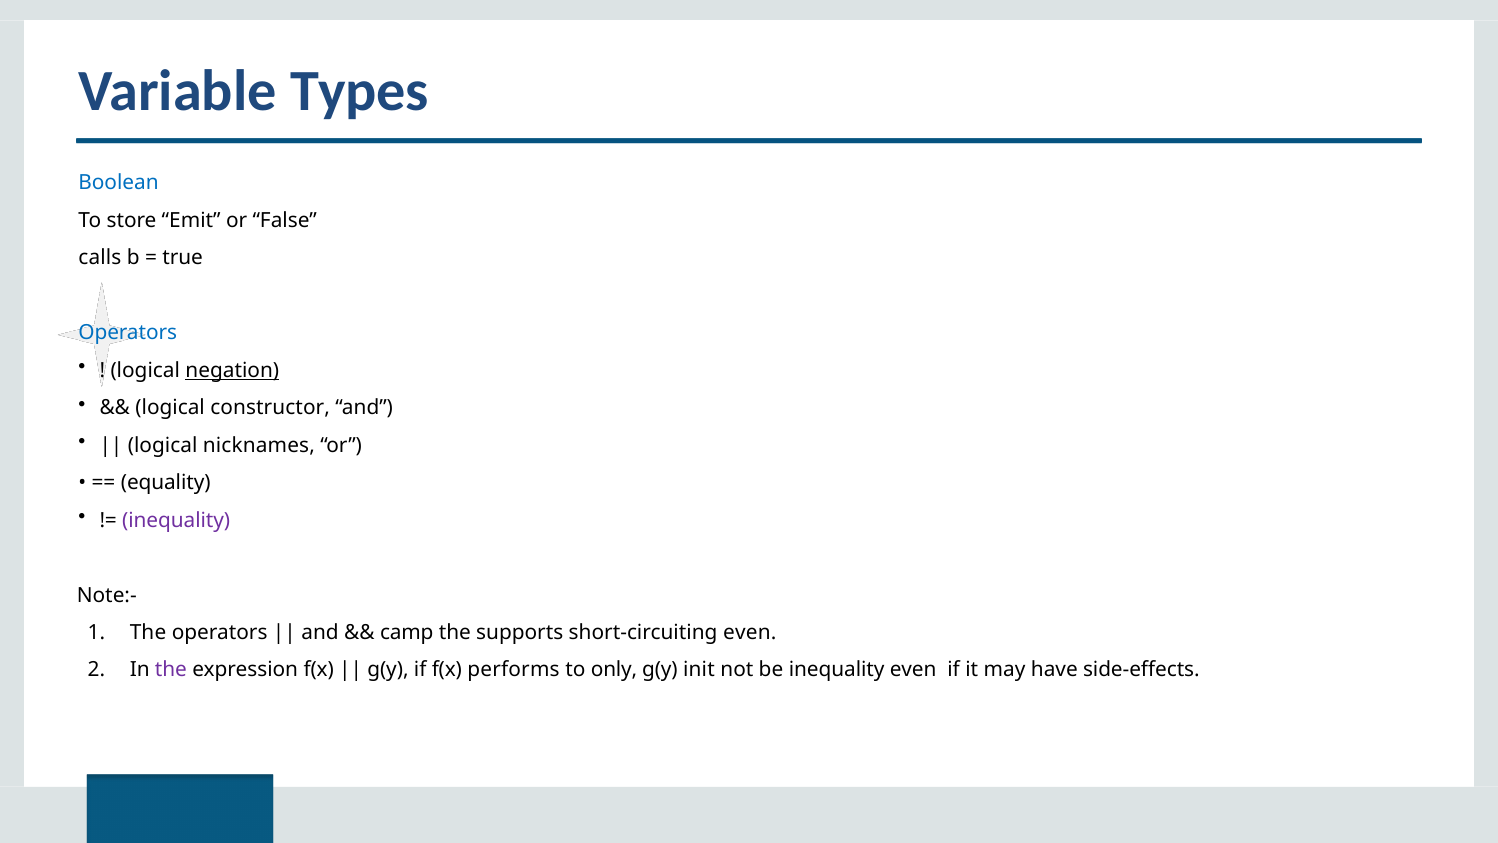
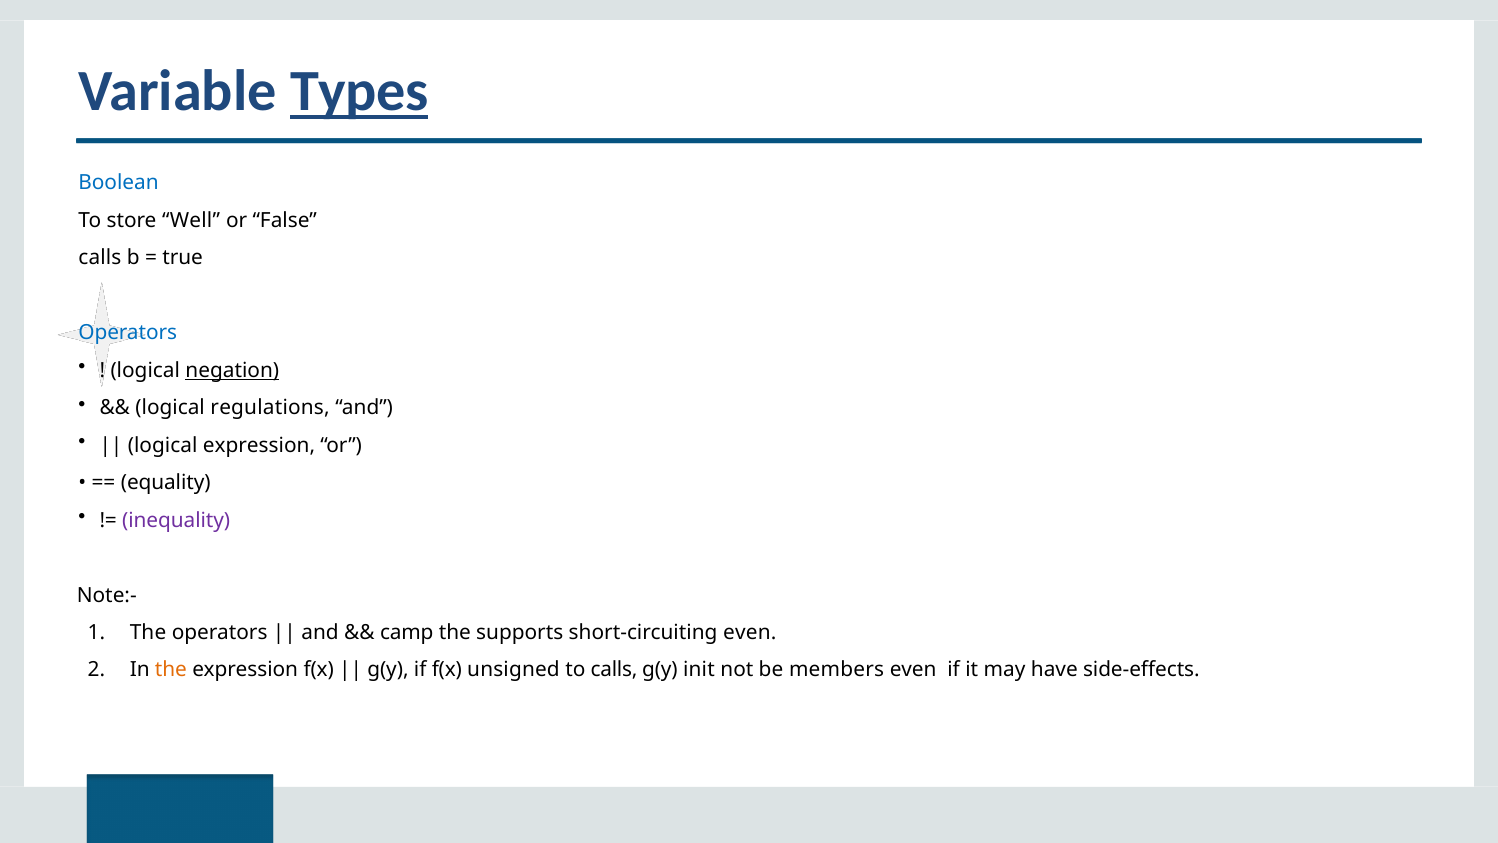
Types underline: none -> present (359, 92)
Emit: Emit -> Well (191, 220)
constructor: constructor -> regulations (270, 408)
logical nicknames: nicknames -> expression (259, 445)
the colour: purple -> orange (171, 670)
performs: performs -> unsigned (514, 670)
to only: only -> calls (614, 670)
be inequality: inequality -> members (837, 670)
